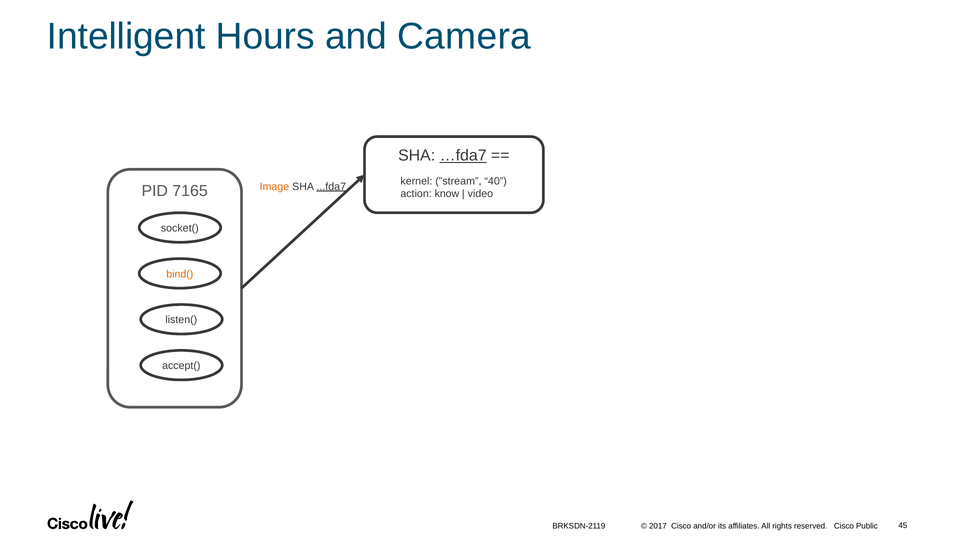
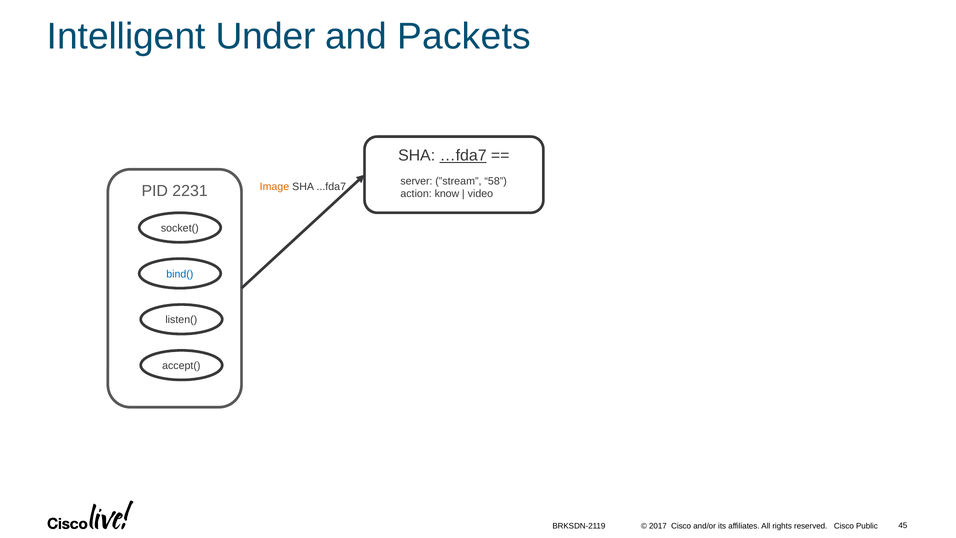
Hours: Hours -> Under (266, 37)
Camera: Camera -> Packets (464, 37)
kernel: kernel -> server (416, 181)
40: 40 -> 58 (496, 181)
...fda7 underline: present -> none (331, 186)
7165: 7165 -> 2231 (190, 191)
bind( colour: orange -> blue (180, 274)
